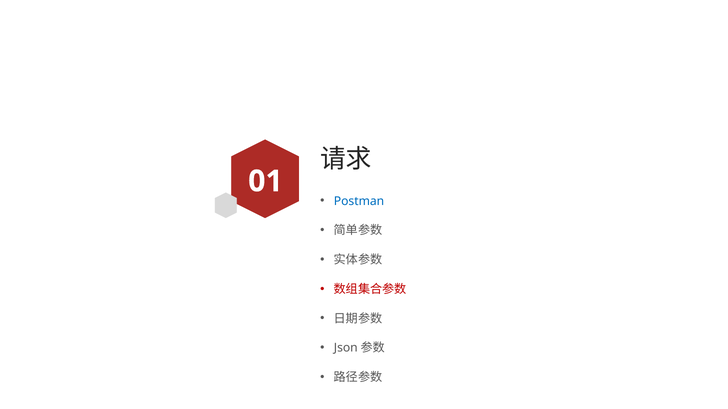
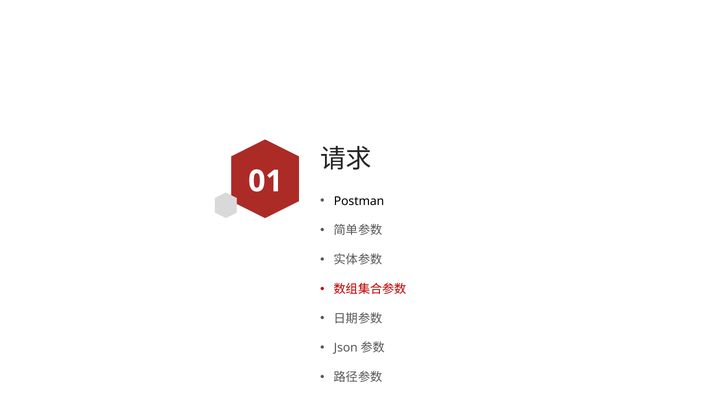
Postman colour: blue -> black (359, 201)
